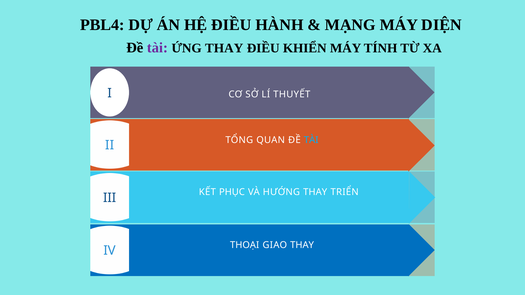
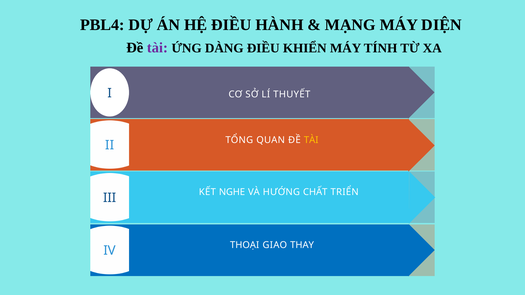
ỨNG THAY: THAY -> DÀNG (224, 48)
TÀI colour: light blue -> yellow (311, 140)
PHỤC: PHỤC -> NGHE (232, 192)
HƯỚNG THAY: THAY -> CHẤT (315, 192)
